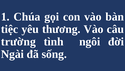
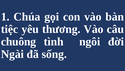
trường: trường -> chuông (18, 41)
